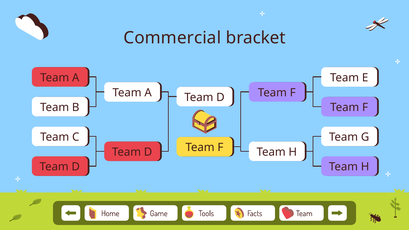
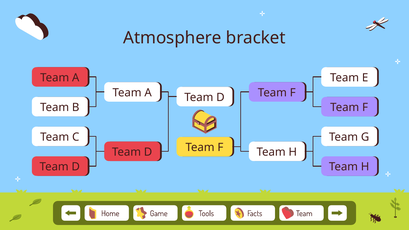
Commercial: Commercial -> Atmosphere (172, 38)
